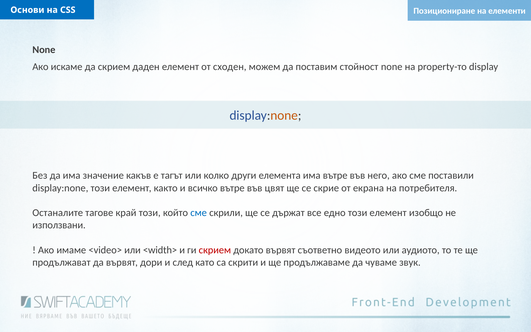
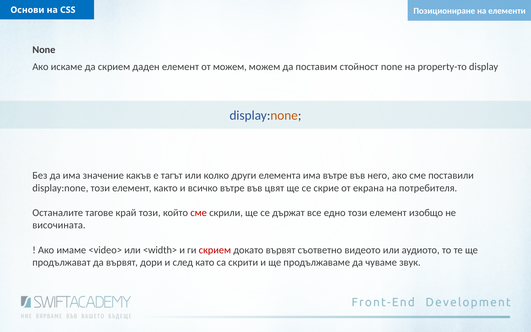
от сходен: сходен -> можем (230, 67)
сме colour: blue -> red (199, 213)
използвани: използвани -> височината (59, 225)
